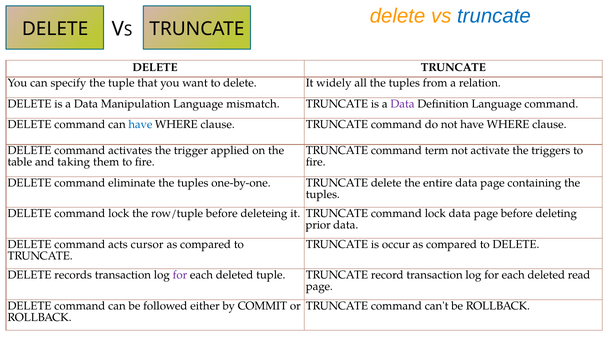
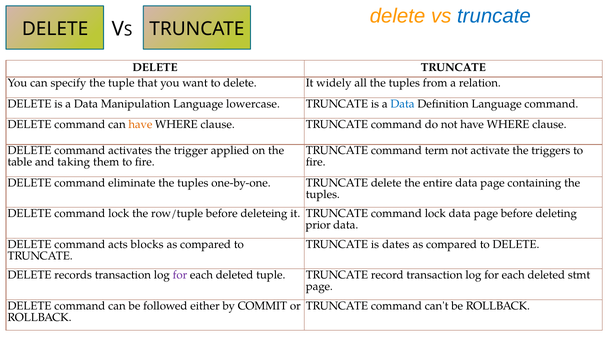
mismatch: mismatch -> lowercase (253, 104)
Data colour: purple -> blue (403, 104)
have colour: blue -> orange (140, 124)
cursor: cursor -> blocks (147, 244)
occur: occur -> dates (396, 244)
read: read -> stmt (579, 275)
